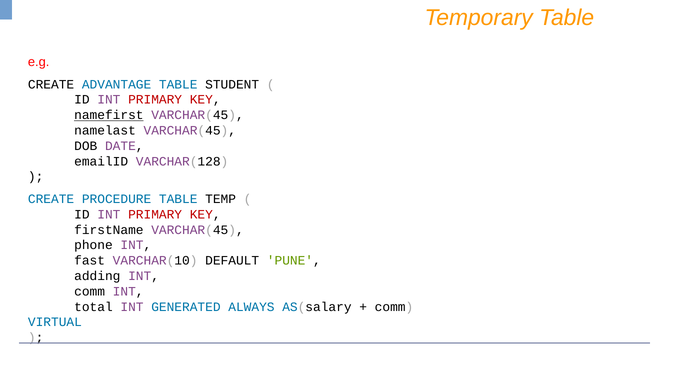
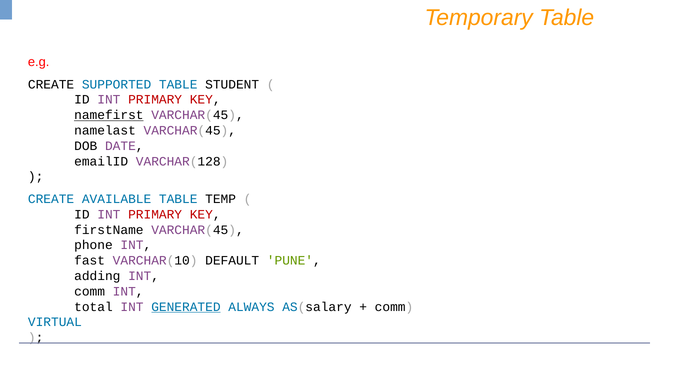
ADVANTAGE: ADVANTAGE -> SUPPORTED (117, 84)
PROCEDURE: PROCEDURE -> AVAILABLE (117, 199)
GENERATED underline: none -> present (186, 307)
